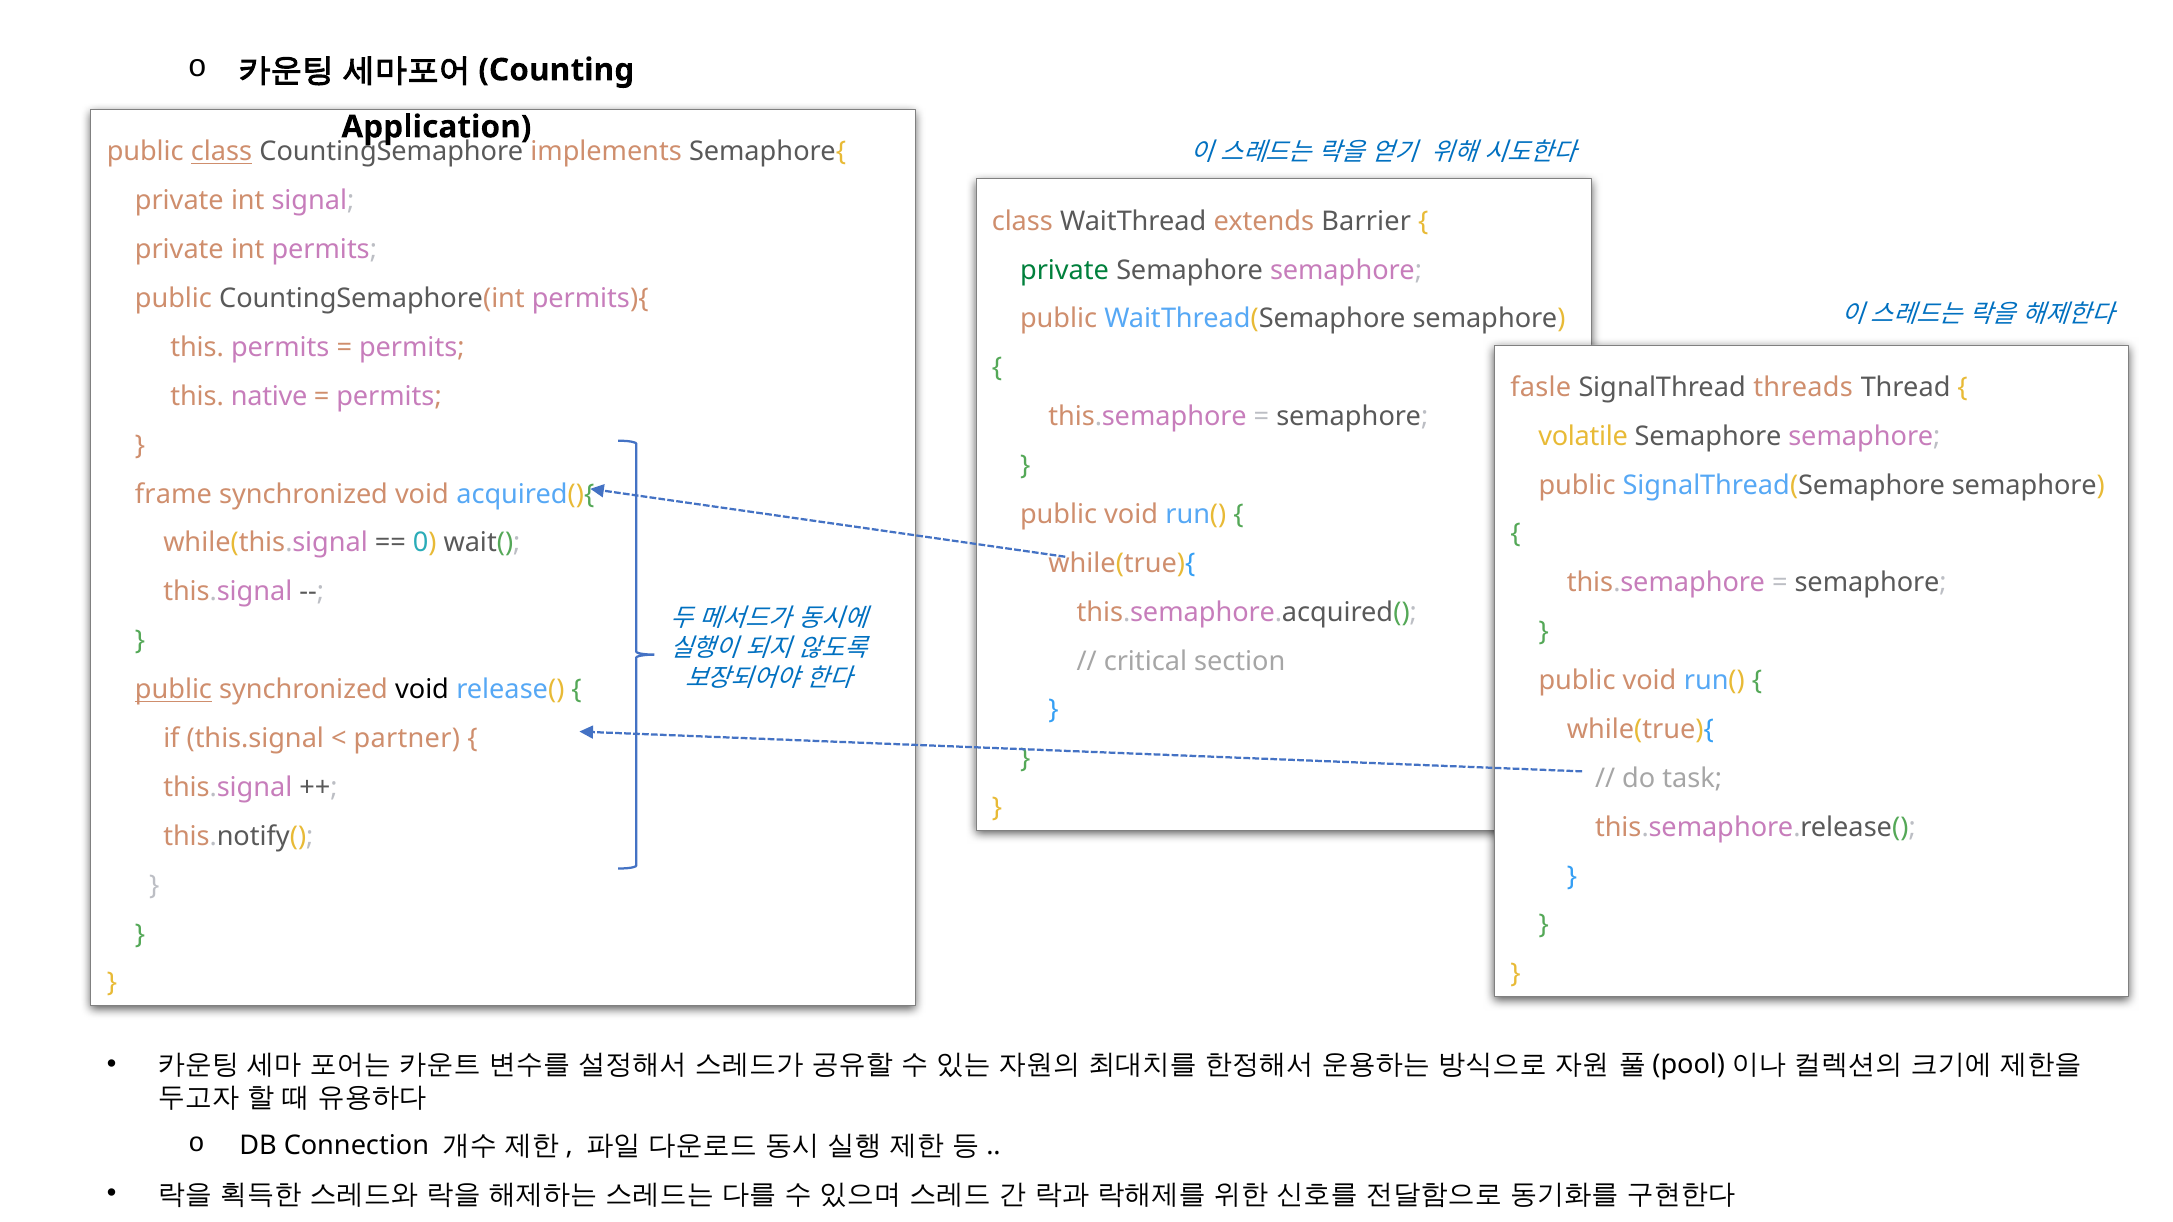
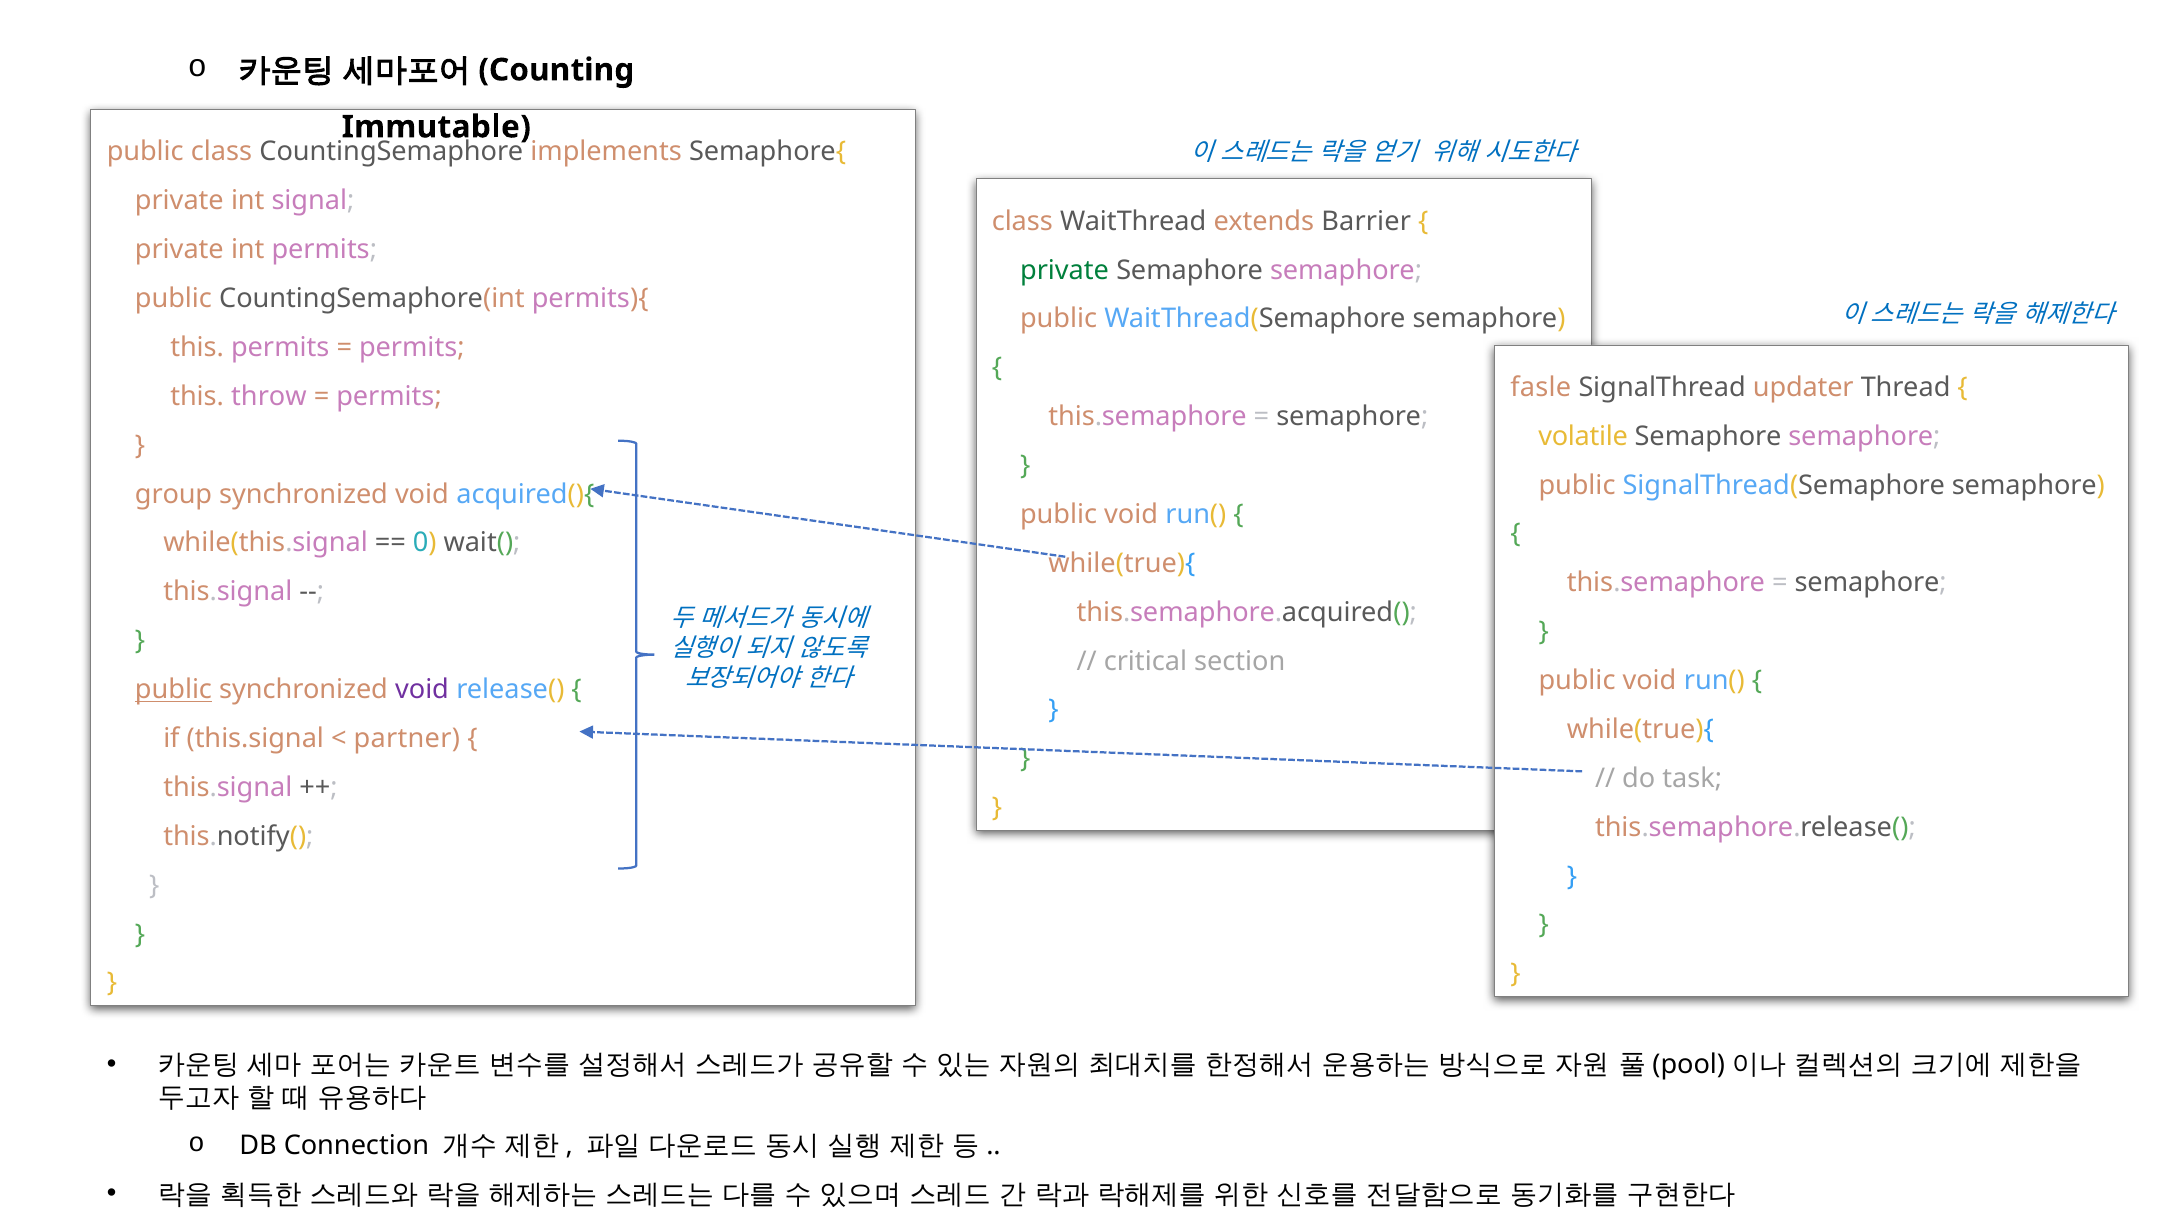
Application: Application -> Immutable (436, 127)
class underline: present -> none (221, 152)
threads: threads -> updater (1803, 387)
native: native -> throw (269, 396)
frame: frame -> group (174, 494)
void colour: black -> purple (422, 690)
